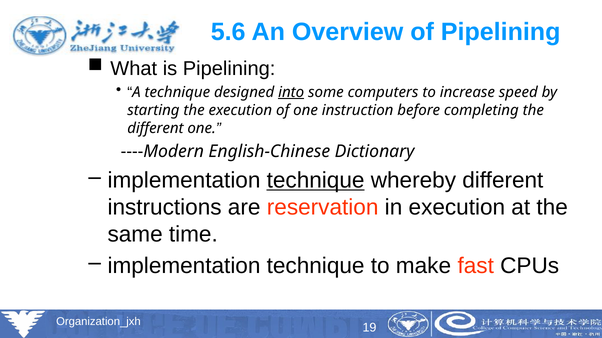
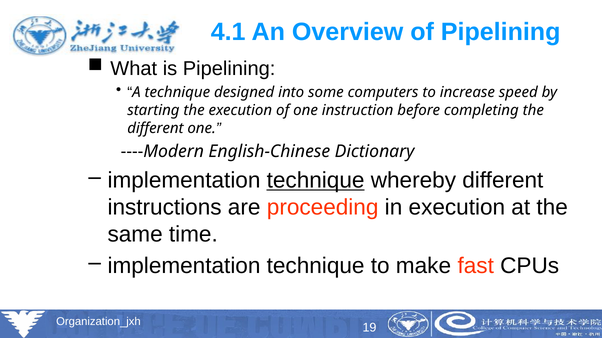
5.6: 5.6 -> 4.1 (228, 32)
into underline: present -> none (291, 92)
reservation: reservation -> proceeding (323, 208)
